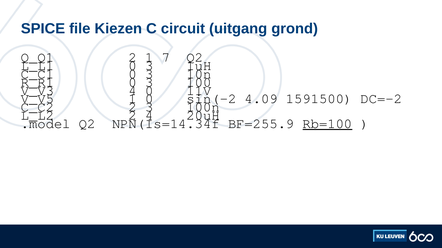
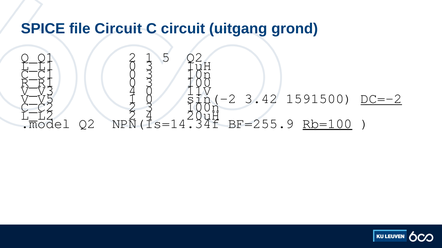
file Kiezen: Kiezen -> Circuit (118, 29)
7: 7 -> 5 (166, 58)
4.09: 4.09 -> 3.42 (261, 99)
DC=-2 underline: none -> present (381, 99)
